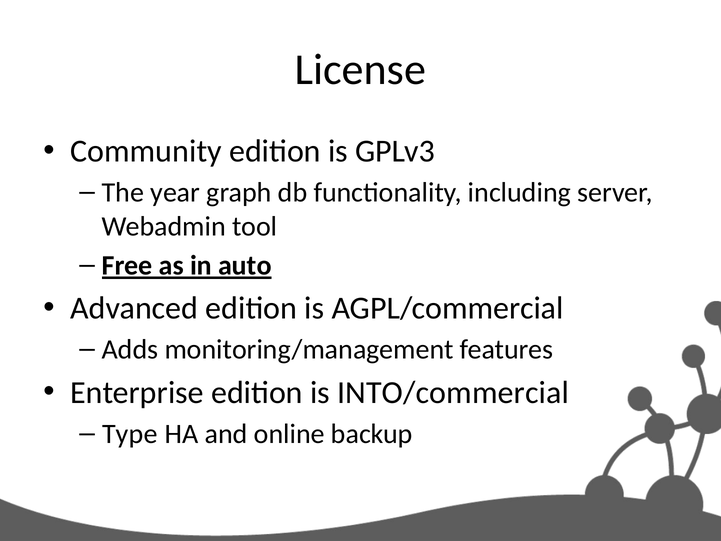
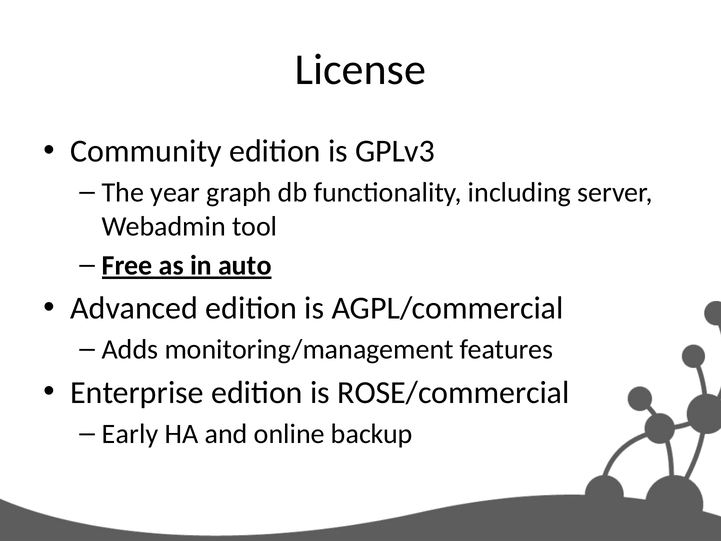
INTO/commercial: INTO/commercial -> ROSE/commercial (453, 392)
Type: Type -> Early (130, 434)
